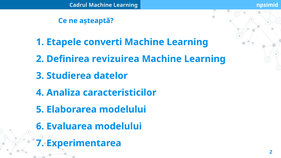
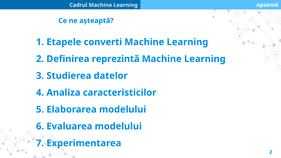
revizuirea: revizuirea -> reprezintă (116, 59)
